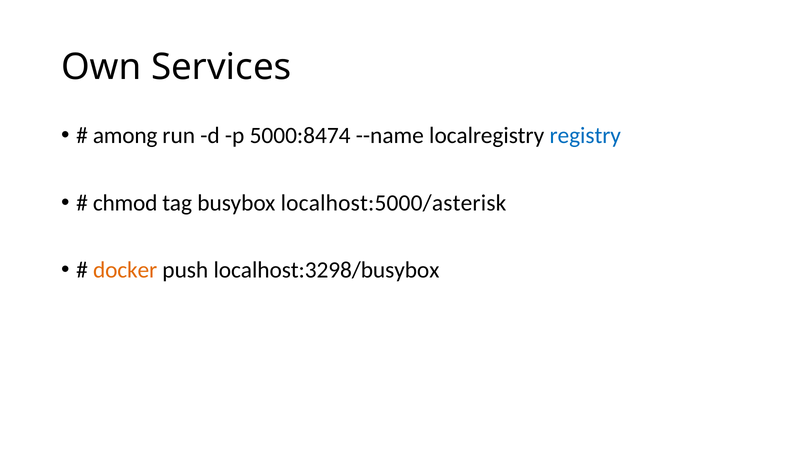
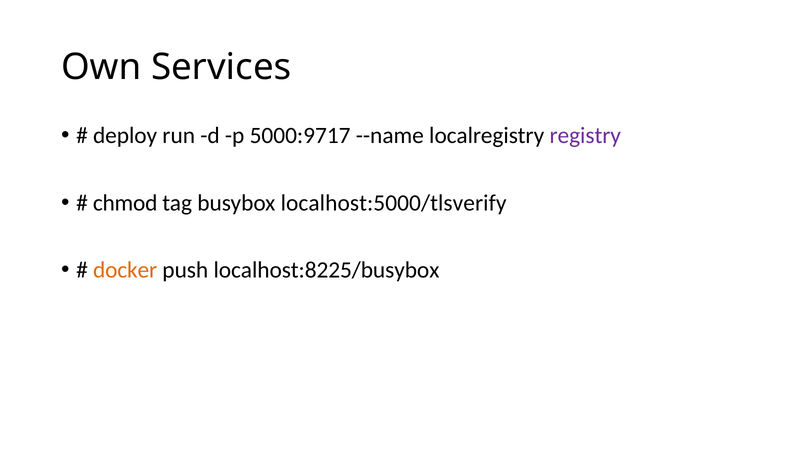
among: among -> deploy (125, 136)
5000:8474: 5000:8474 -> 5000:9717 (300, 136)
registry colour: blue -> purple (585, 136)
localhost:5000/asterisk: localhost:5000/asterisk -> localhost:5000/tlsverify (394, 203)
localhost:3298/busybox: localhost:3298/busybox -> localhost:8225/busybox (326, 270)
